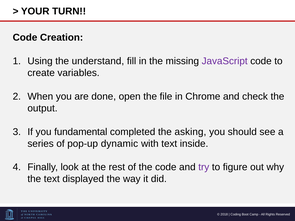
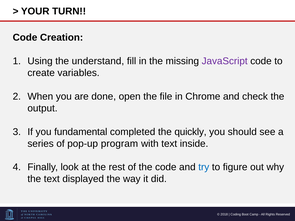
asking: asking -> quickly (191, 132)
dynamic: dynamic -> program (119, 144)
try colour: purple -> blue (204, 167)
